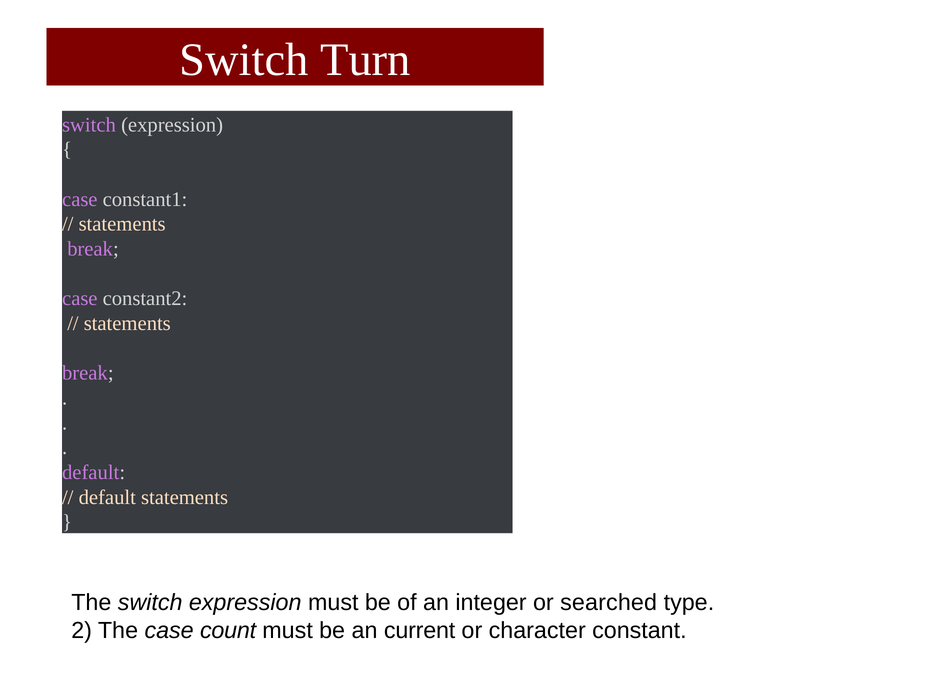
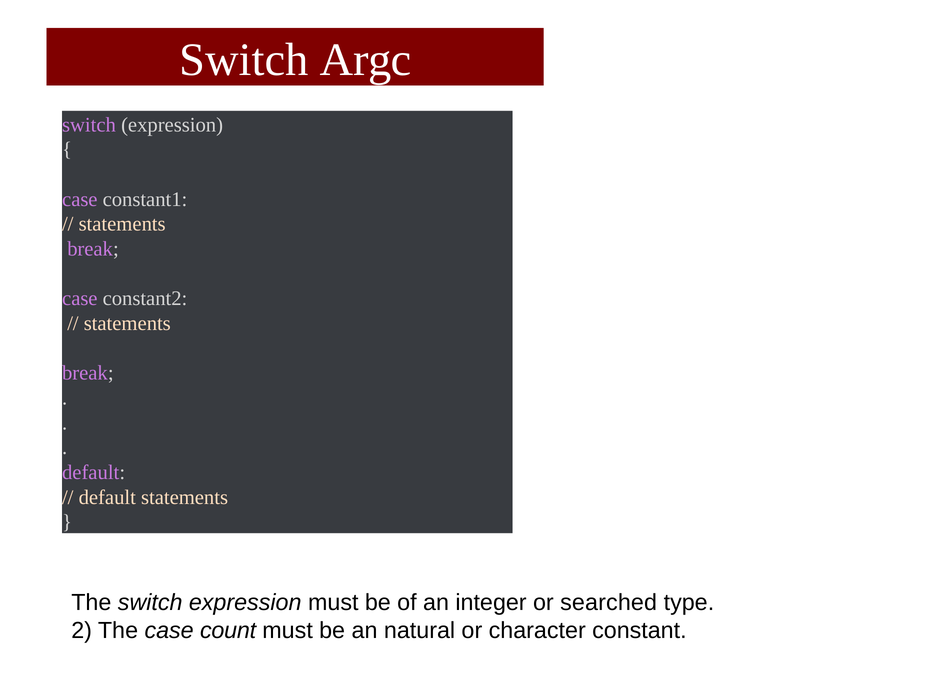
Turn: Turn -> Argc (366, 60)
current: current -> natural (420, 631)
